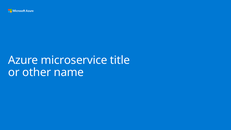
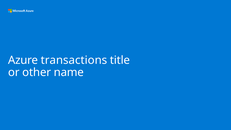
microservice: microservice -> transactions (74, 60)
